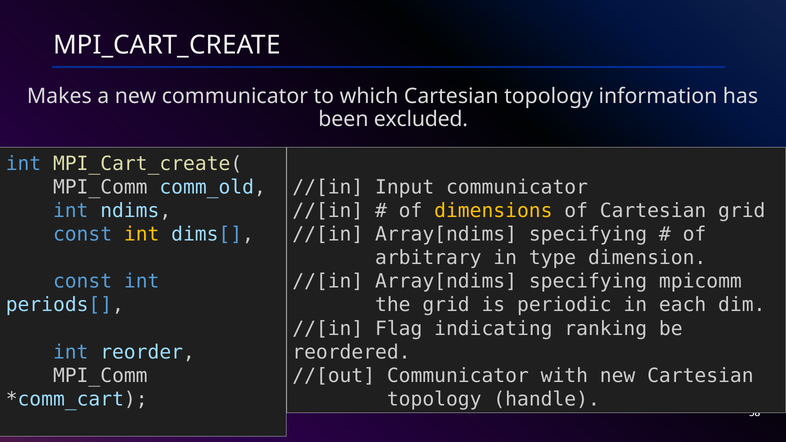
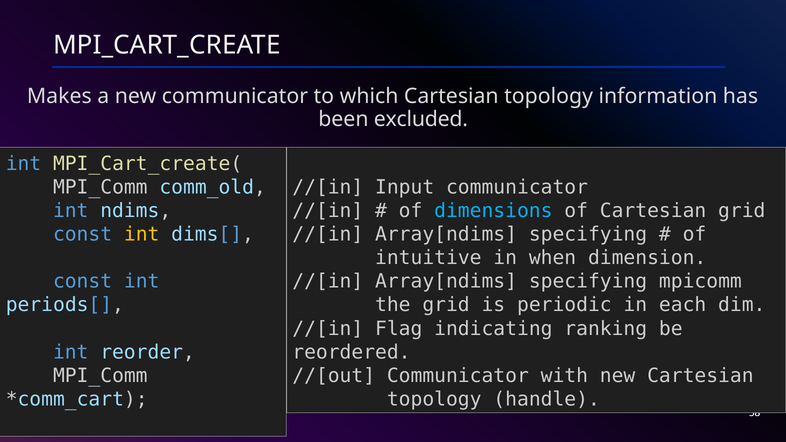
dimensions colour: yellow -> light blue (493, 211)
arbitrary: arbitrary -> intuitive (428, 258)
type: type -> when (553, 258)
